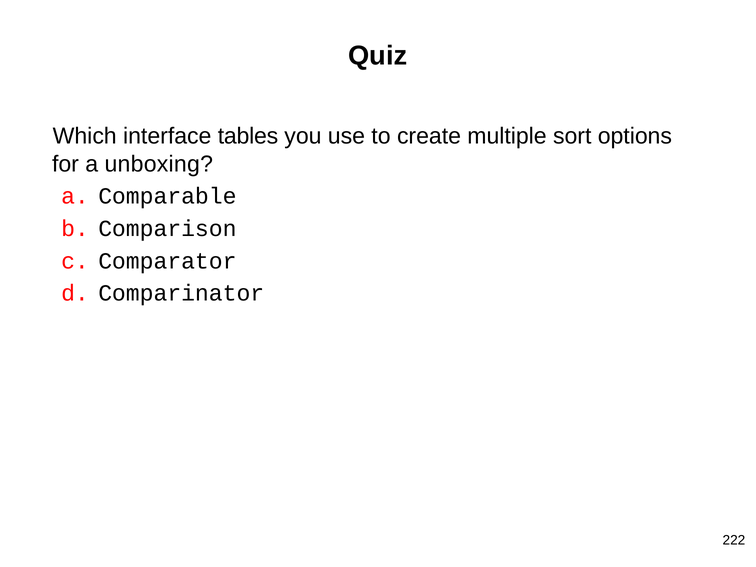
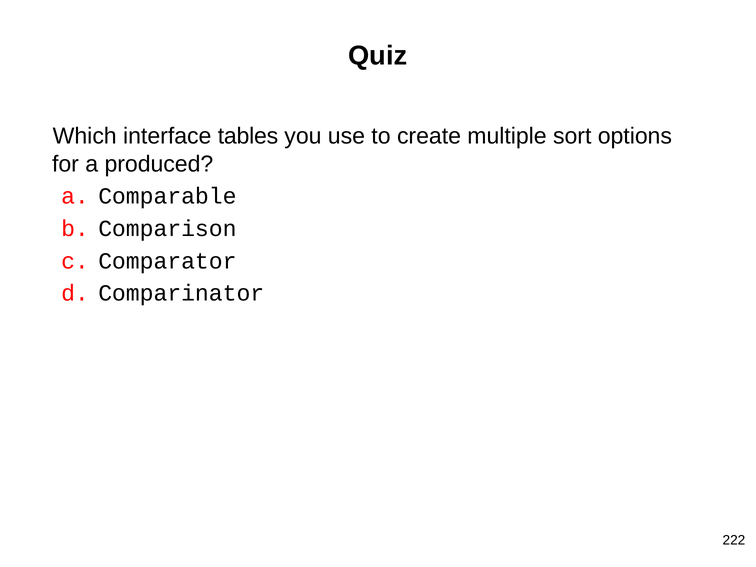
unboxing: unboxing -> produced (159, 164)
